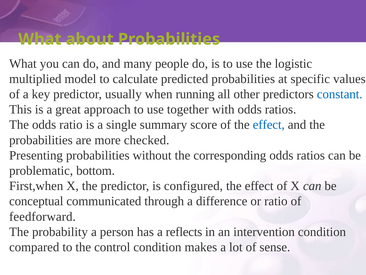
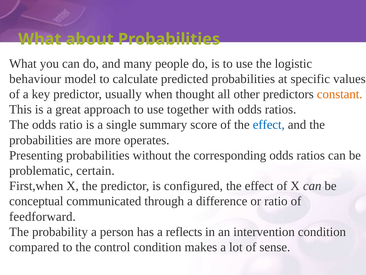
multiplied: multiplied -> behaviour (35, 79)
running: running -> thought (195, 94)
constant colour: blue -> orange (340, 94)
checked: checked -> operates (147, 140)
bottom: bottom -> certain (95, 171)
